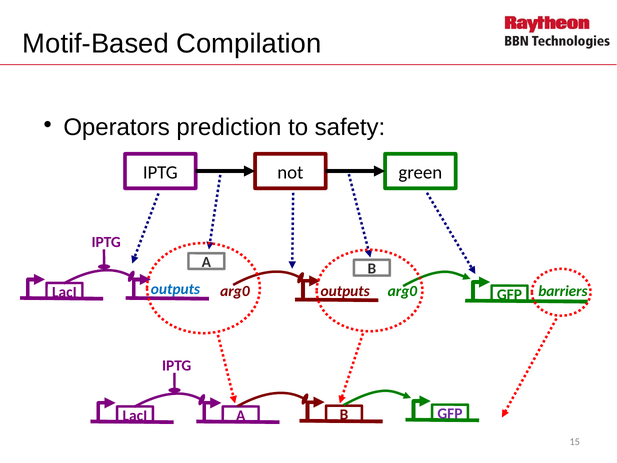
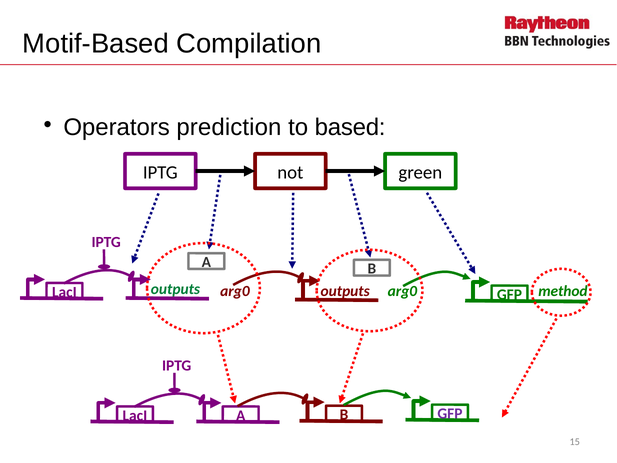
safety: safety -> based (350, 127)
outputs colour: blue -> green (175, 289)
barriers: barriers -> method (563, 291)
